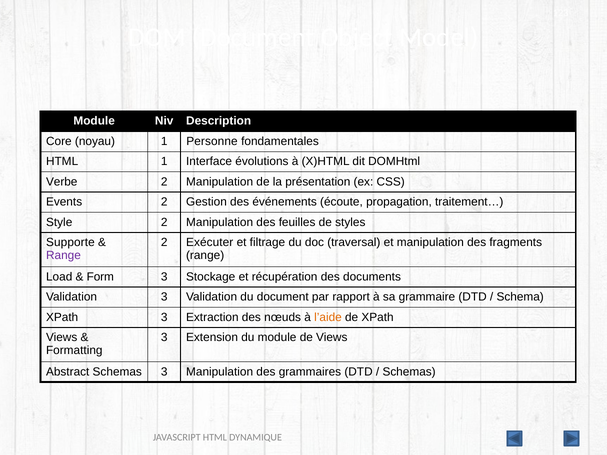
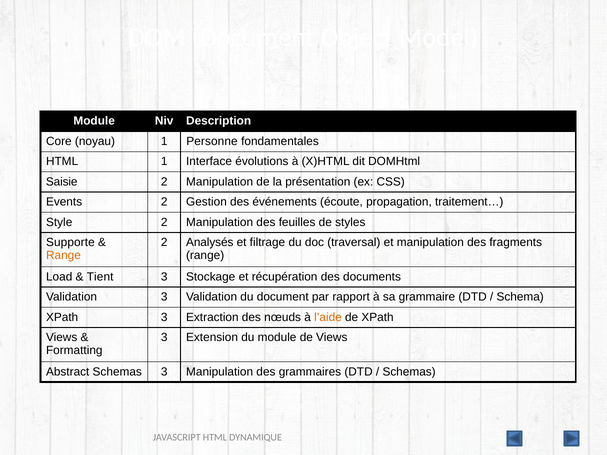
Verbe: Verbe -> Saisie (62, 182)
Exécuter: Exécuter -> Analysés (210, 242)
Range colour: purple -> orange (63, 256)
Form: Form -> Tient (100, 277)
